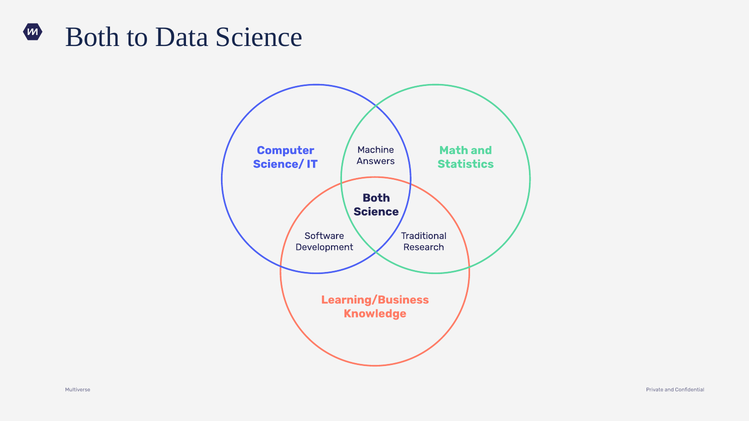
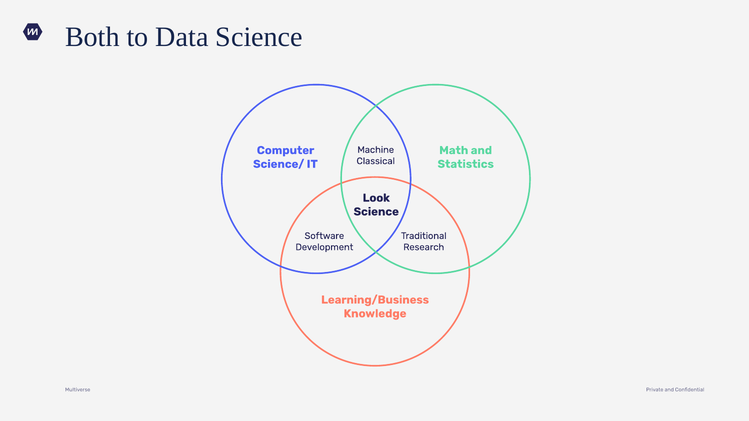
Answers: Answers -> Classical (376, 161)
Both: Both -> Look (376, 198)
